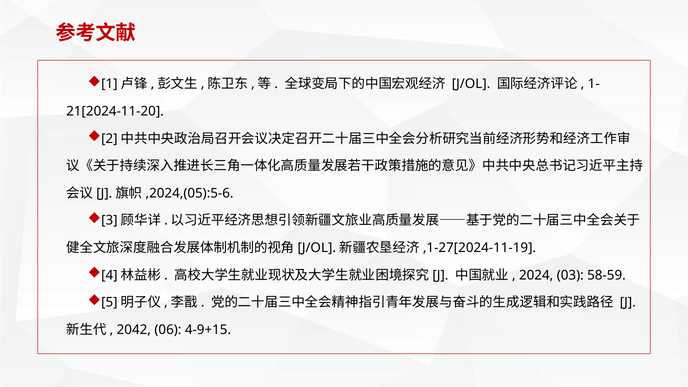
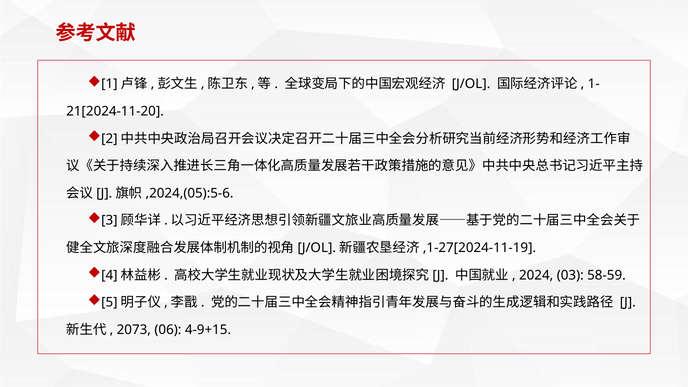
2042: 2042 -> 2073 (134, 330)
